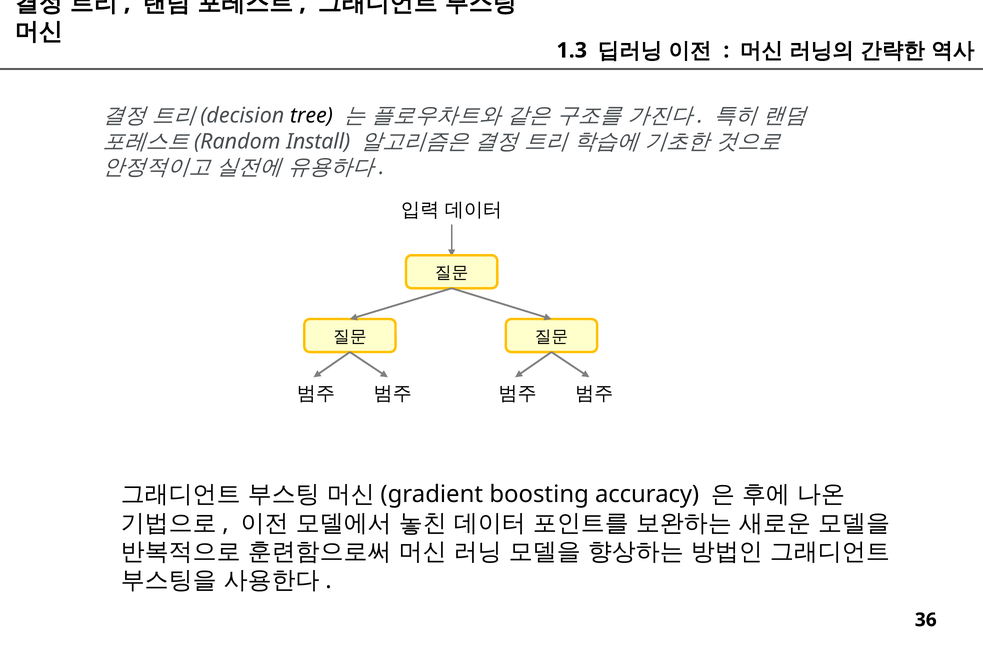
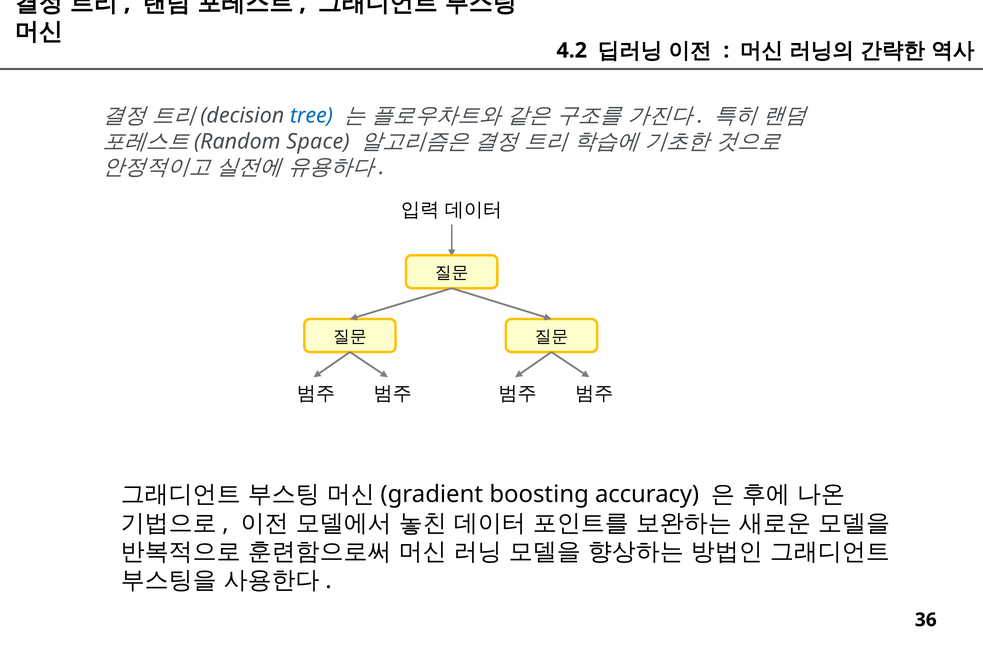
1.3: 1.3 -> 4.2 (572, 50)
tree colour: black -> blue (311, 116)
Install: Install -> Space (318, 141)
